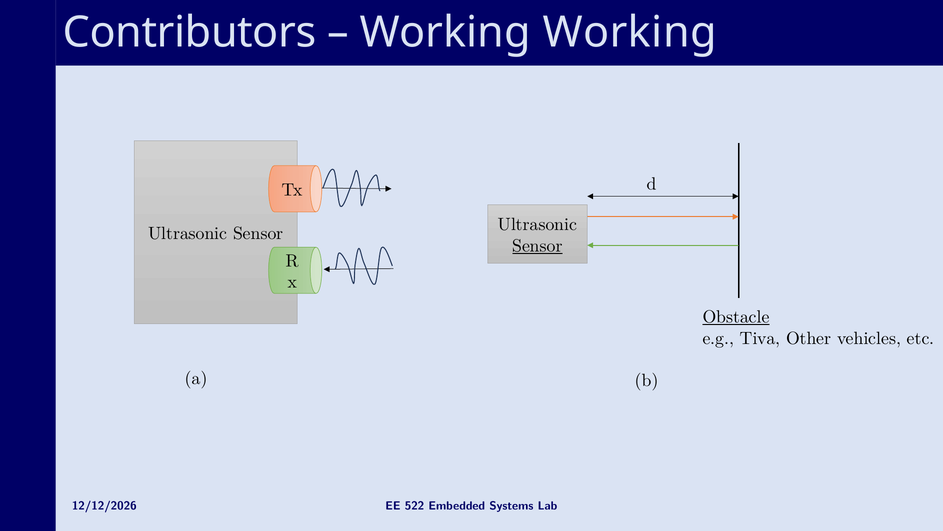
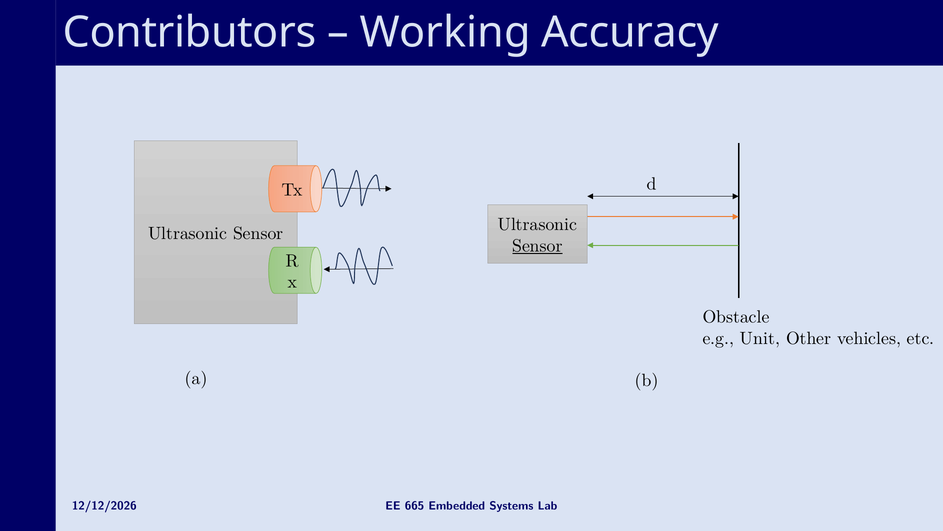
Working Working: Working -> Accuracy (630, 32)
Obstacle underline: present -> none (736, 317)
Tiva: Tiva -> Unit (760, 338)
522: 522 -> 665 (415, 505)
